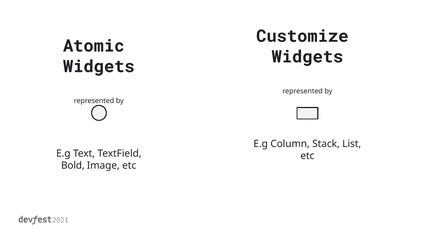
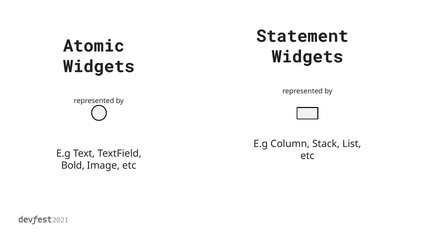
Customize: Customize -> Statement (302, 36)
